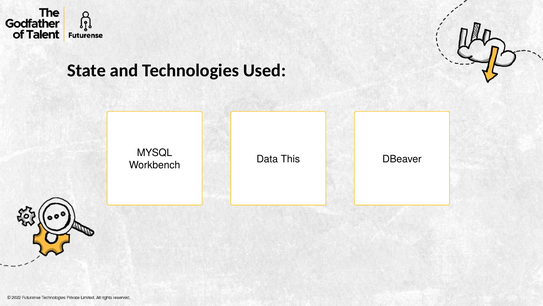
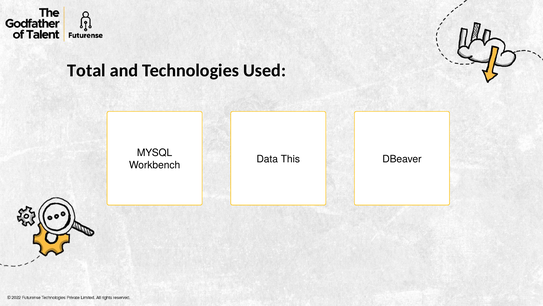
State: State -> Total (87, 71)
